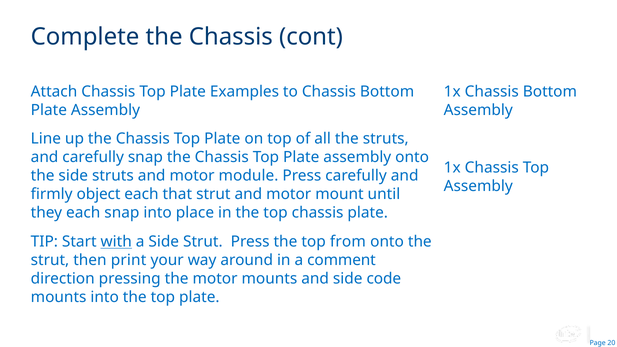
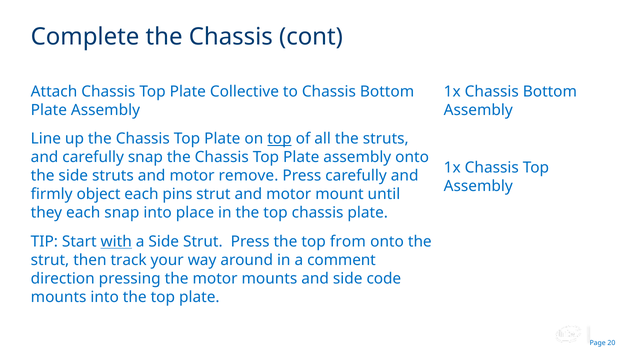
Examples: Examples -> Collective (244, 92)
top underline: none -> present (279, 139)
module: module -> remove (248, 176)
that: that -> pins (177, 194)
print: print -> track (129, 260)
